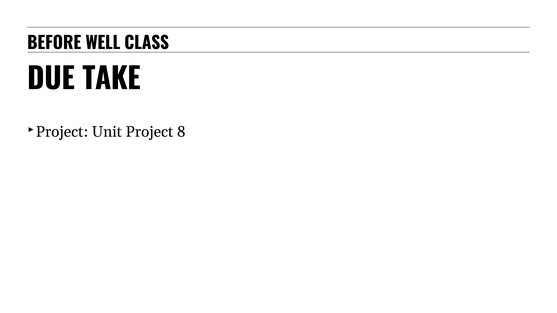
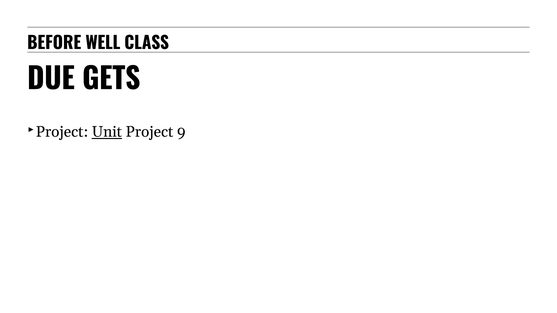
TAKE: TAKE -> GETS (111, 79)
Unit underline: none -> present (107, 132)
8: 8 -> 9 (181, 132)
